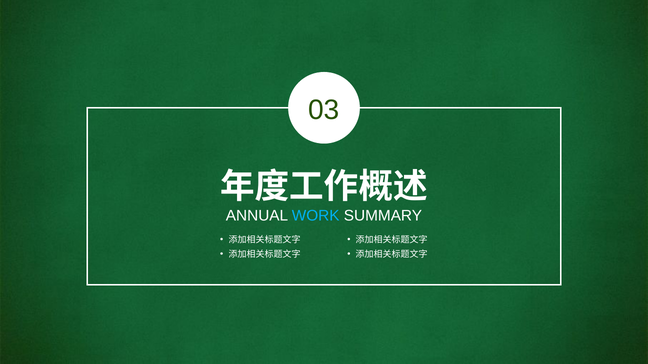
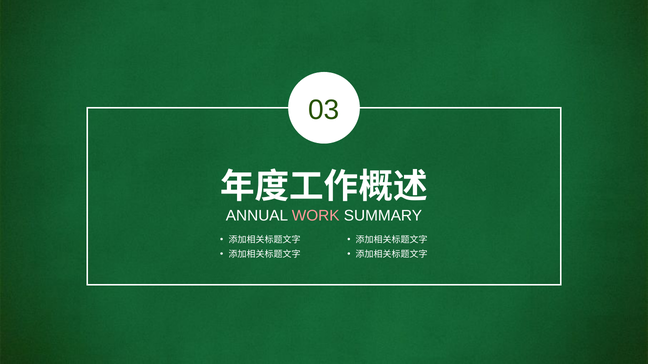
WORK colour: light blue -> pink (316, 216)
